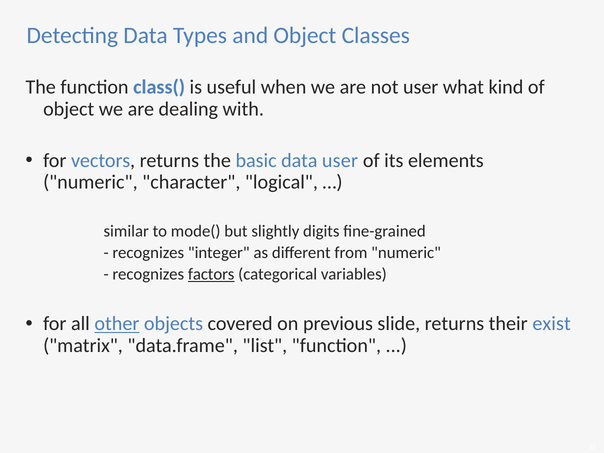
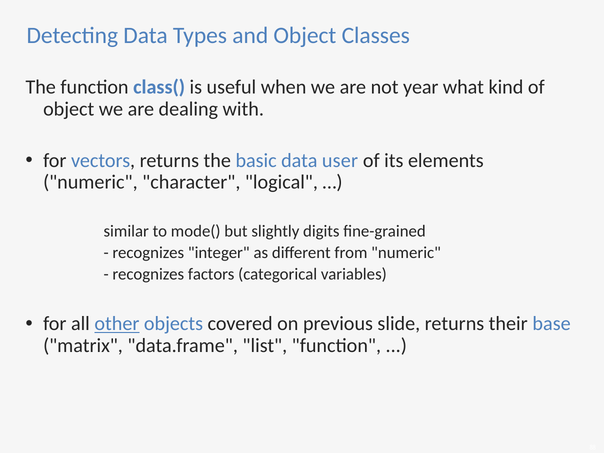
not user: user -> year (421, 87)
factors underline: present -> none (211, 274)
exist: exist -> base (552, 324)
